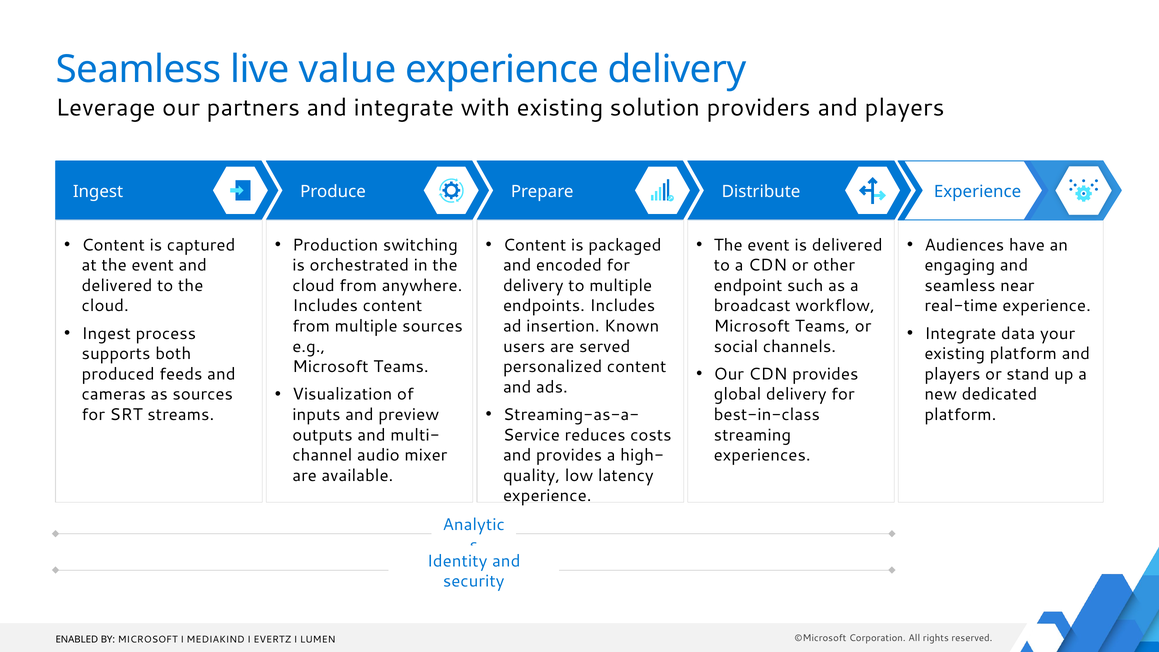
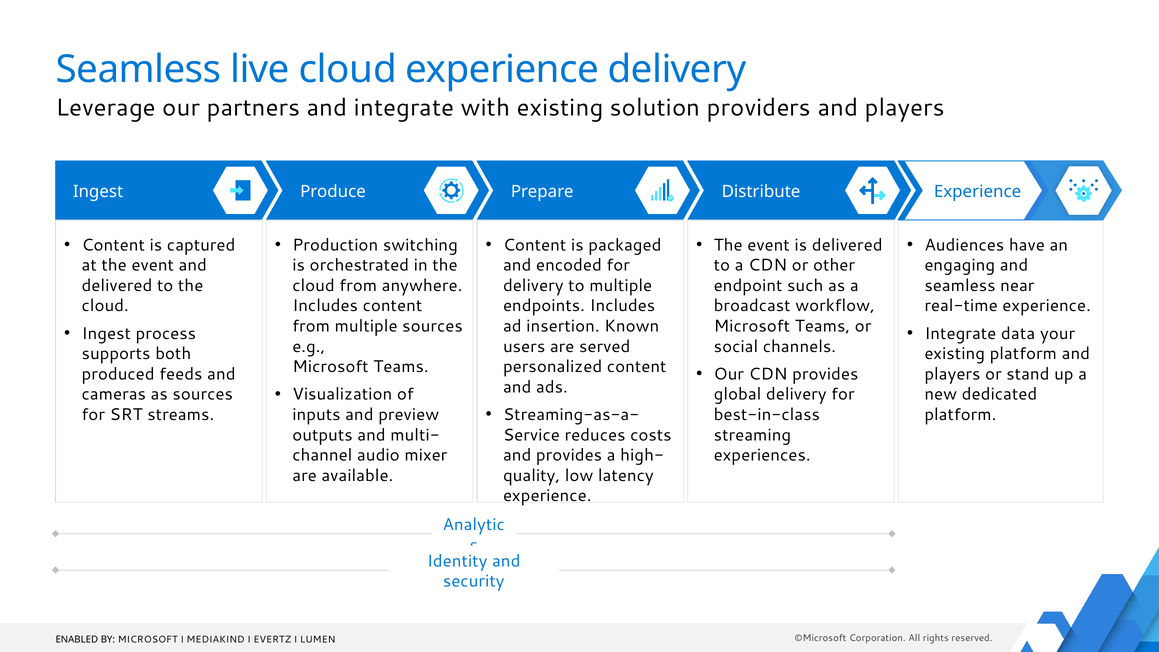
live value: value -> cloud (348, 69)
